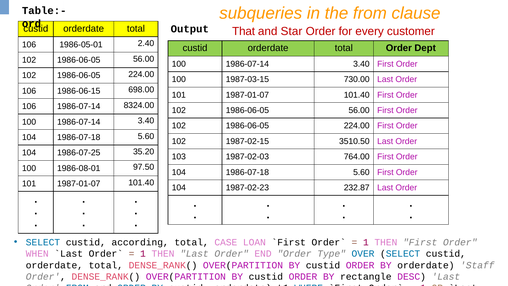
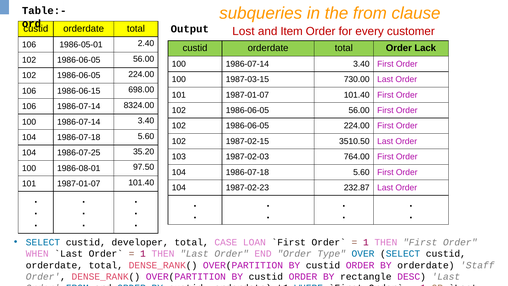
That: That -> Lost (243, 31)
Star: Star -> Item (292, 31)
Dept: Dept -> Lack (425, 48)
according: according -> developer (140, 242)
